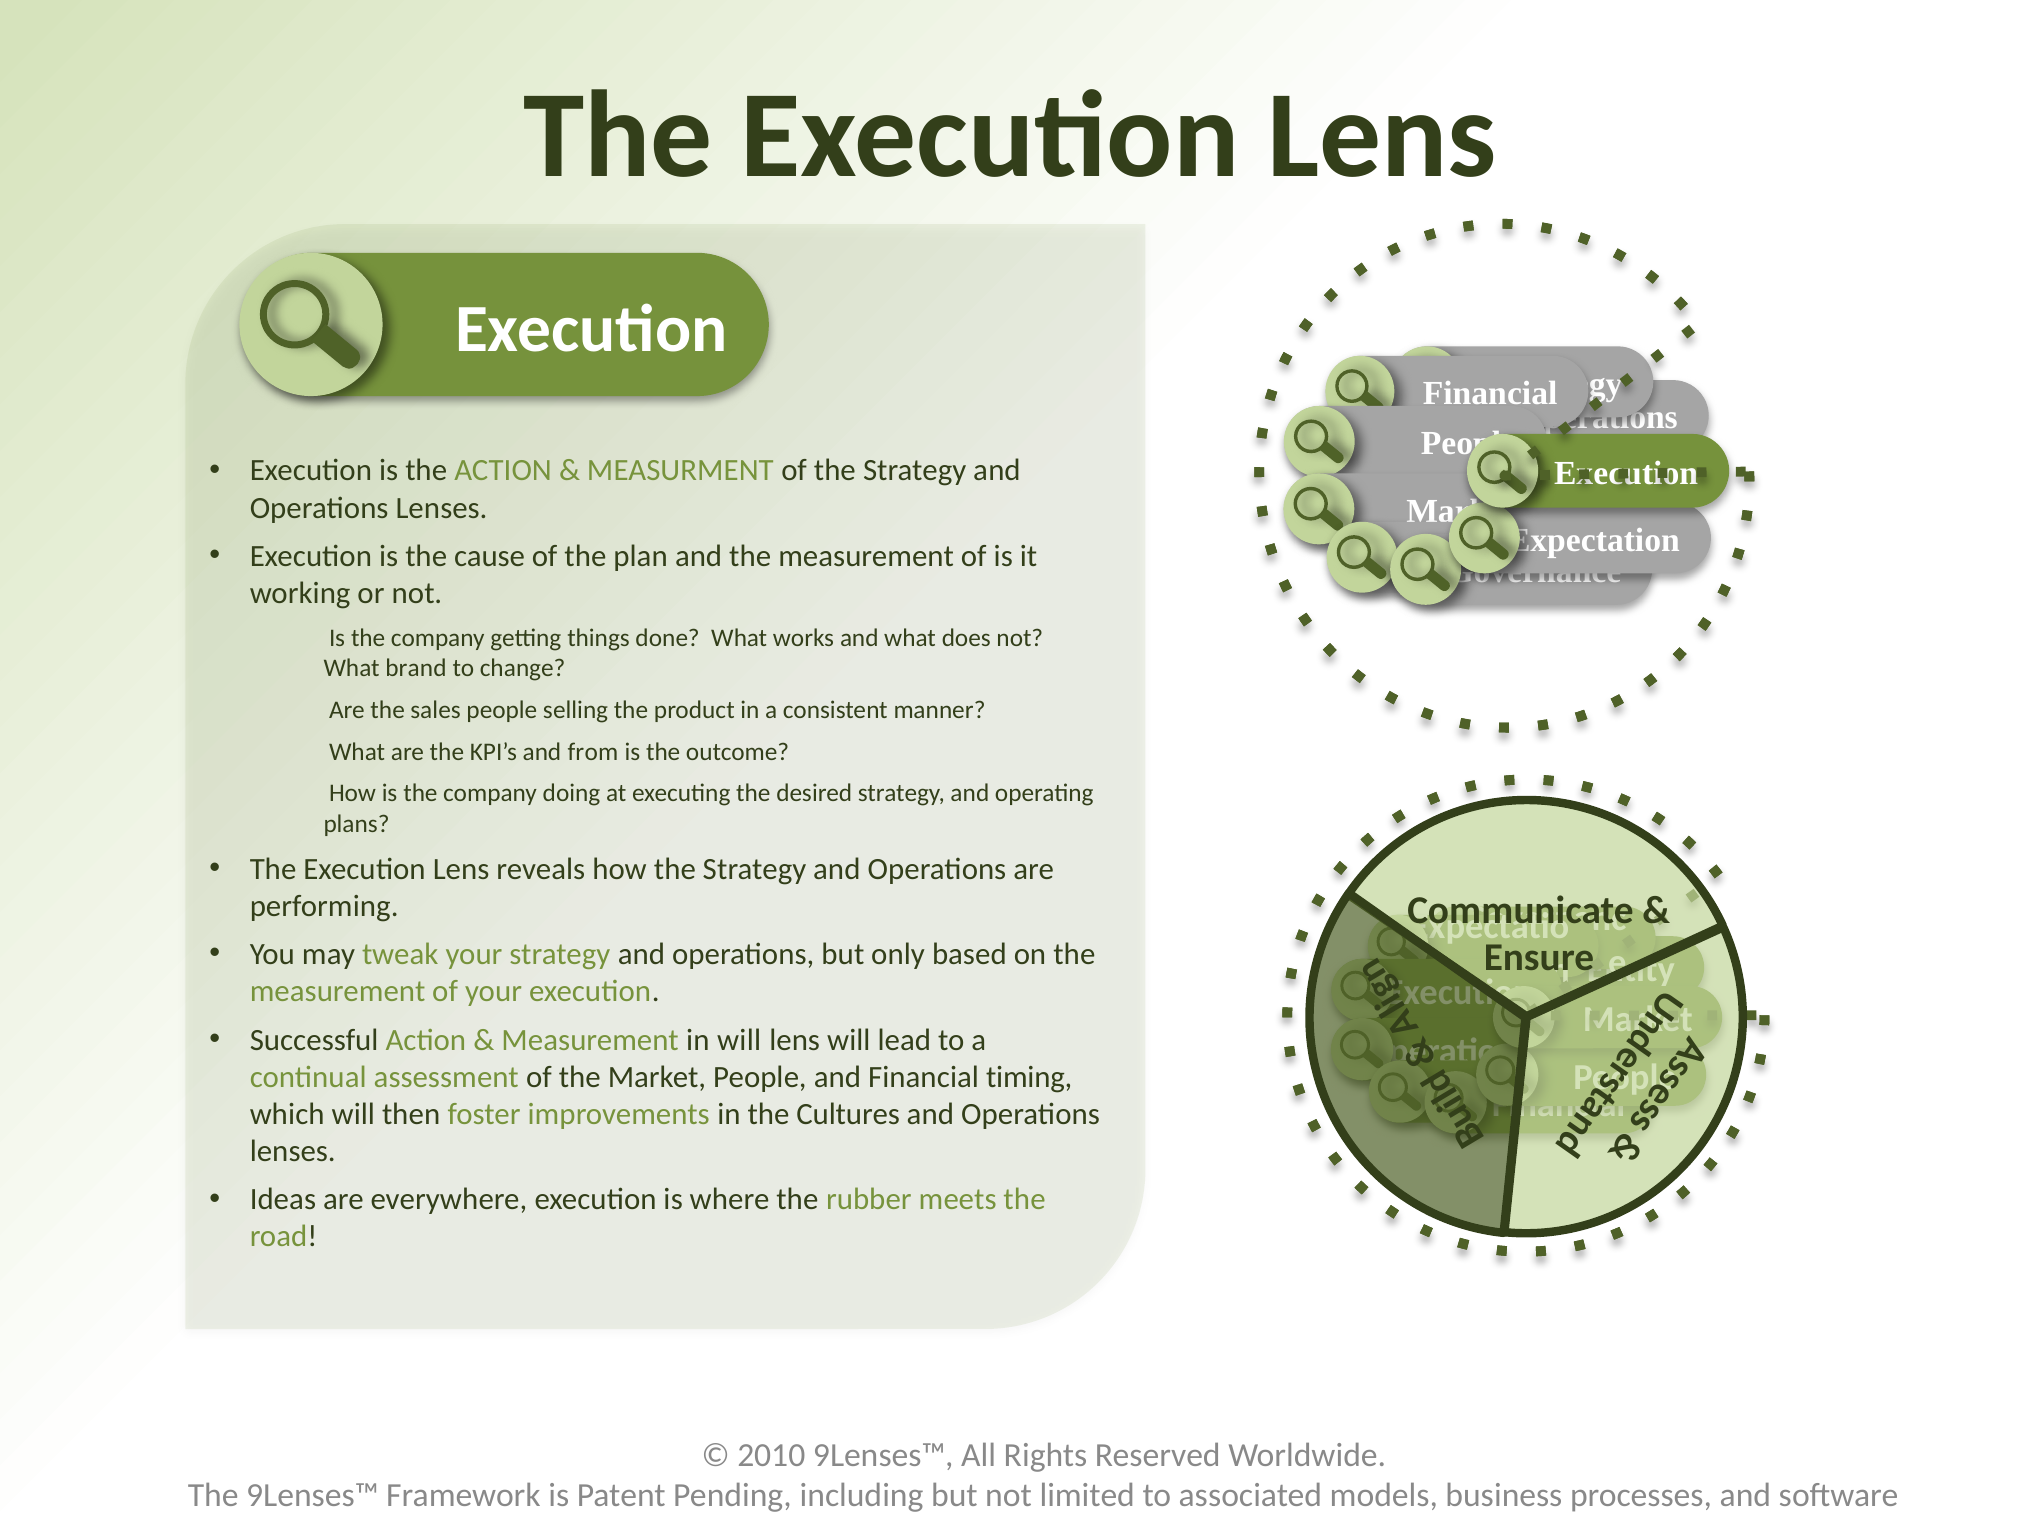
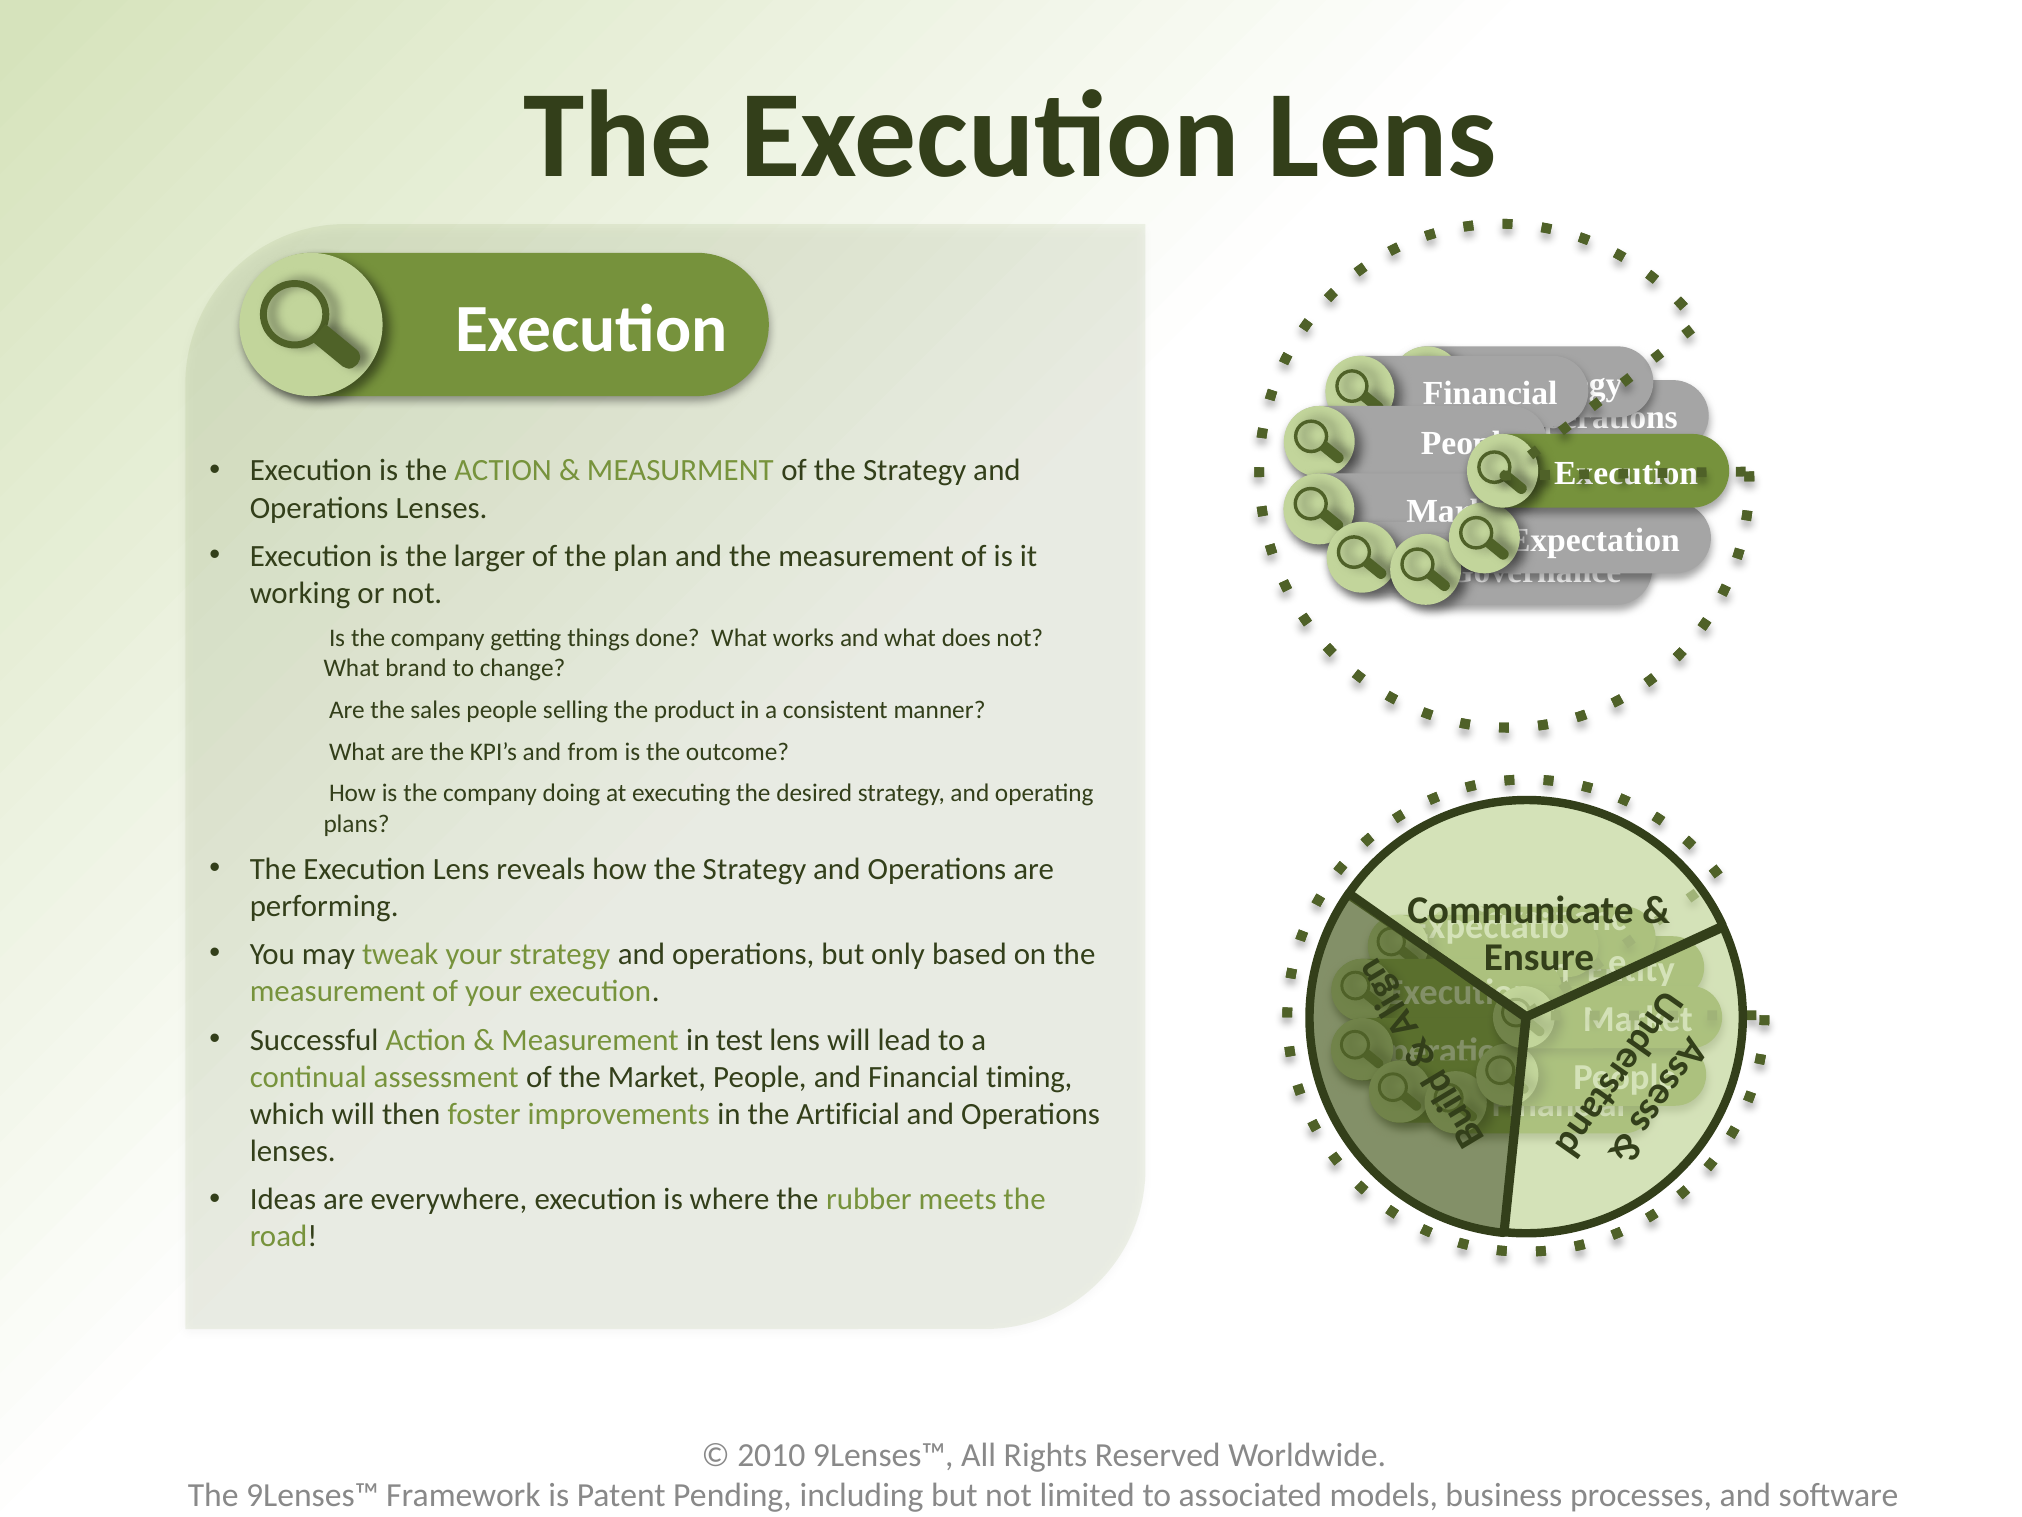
cause: cause -> larger (490, 556)
in will: will -> test (739, 1040)
Cultures: Cultures -> Artificial (848, 1114)
